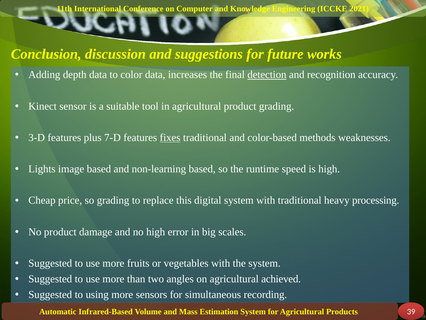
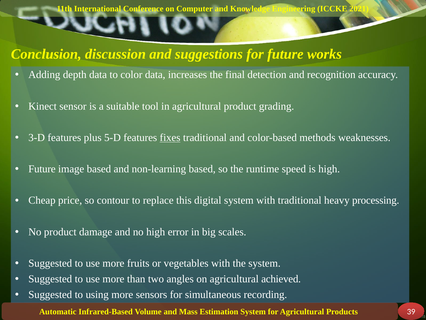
detection underline: present -> none (267, 75)
7-D: 7-D -> 5-D (113, 137)
Lights: Lights -> Future (42, 169)
so grading: grading -> contour (113, 200)
